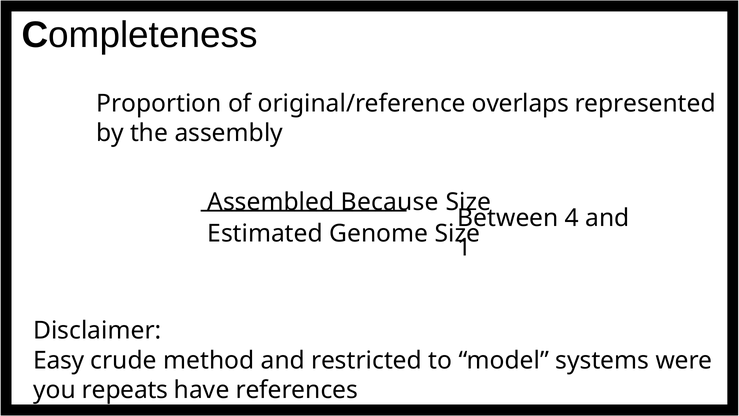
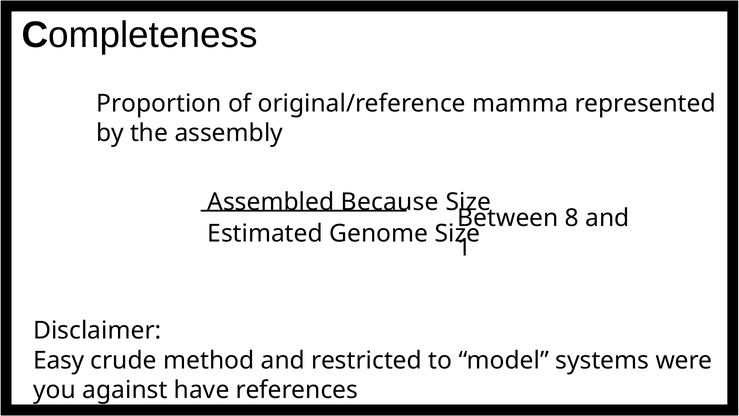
overlaps: overlaps -> mamma (520, 104)
4: 4 -> 8 (572, 218)
repeats: repeats -> against (125, 390)
